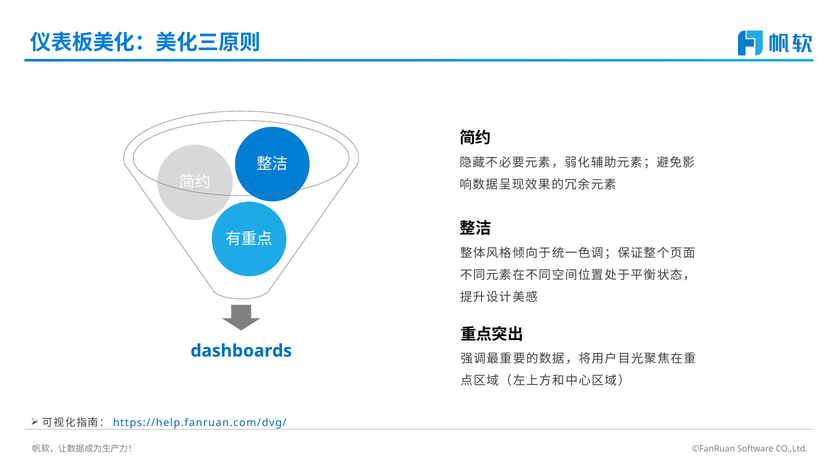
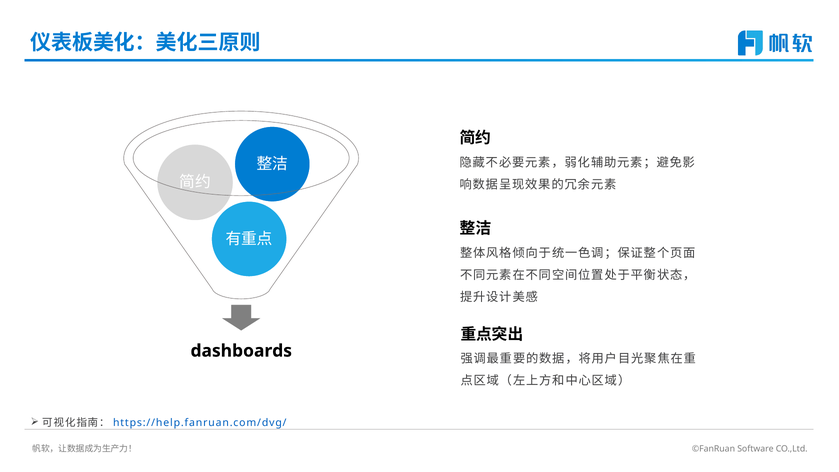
dashboards colour: blue -> black (241, 351)
